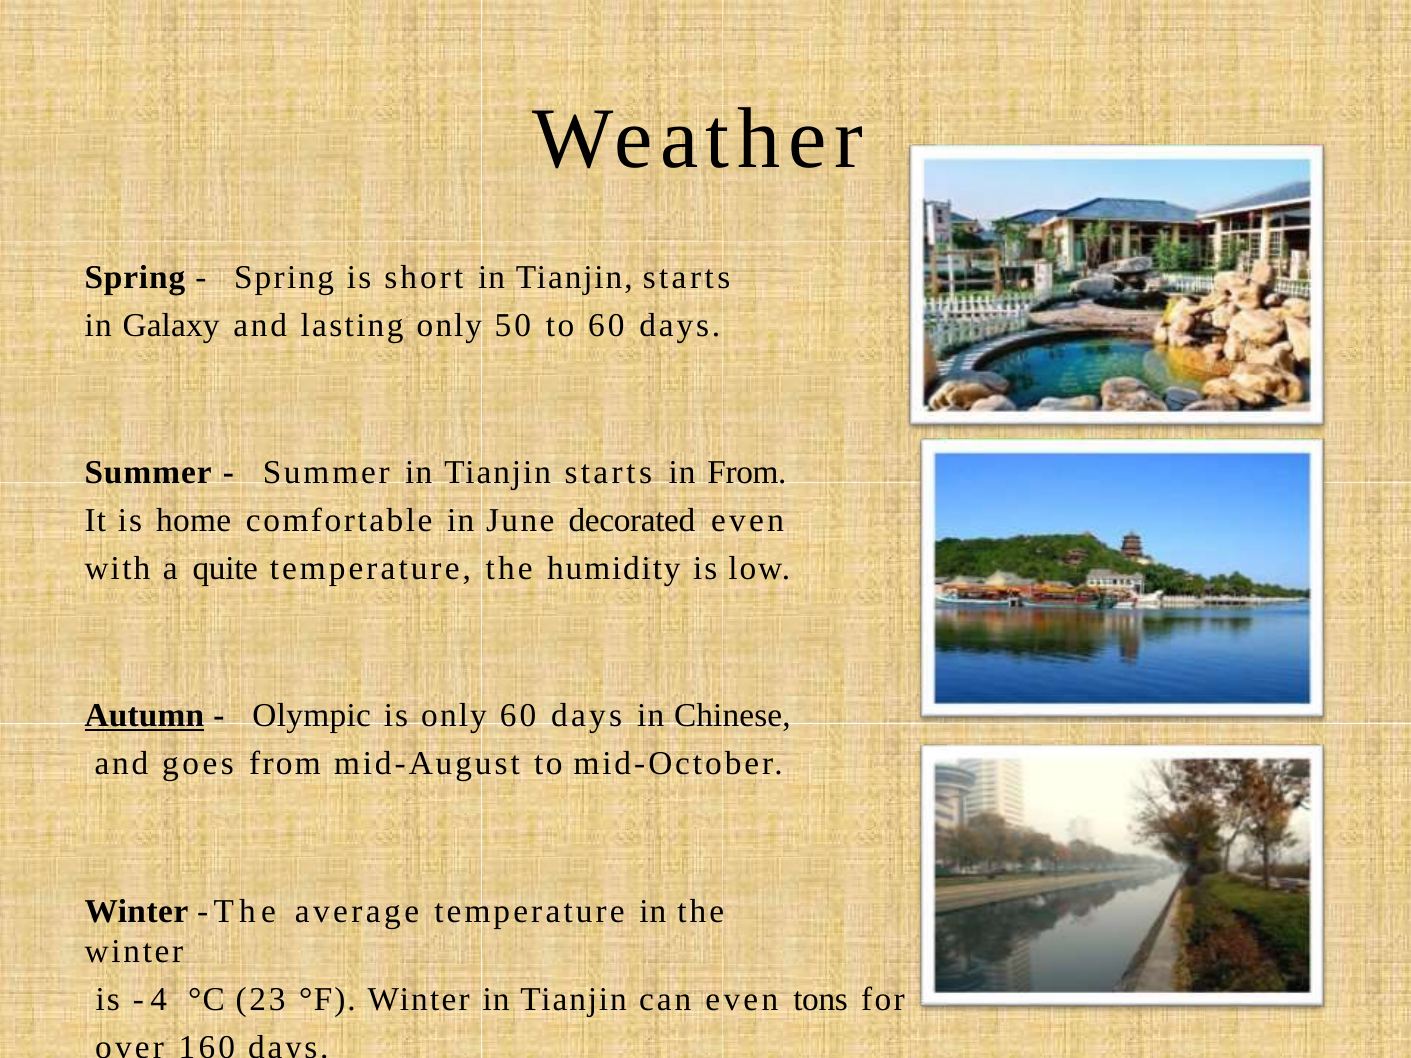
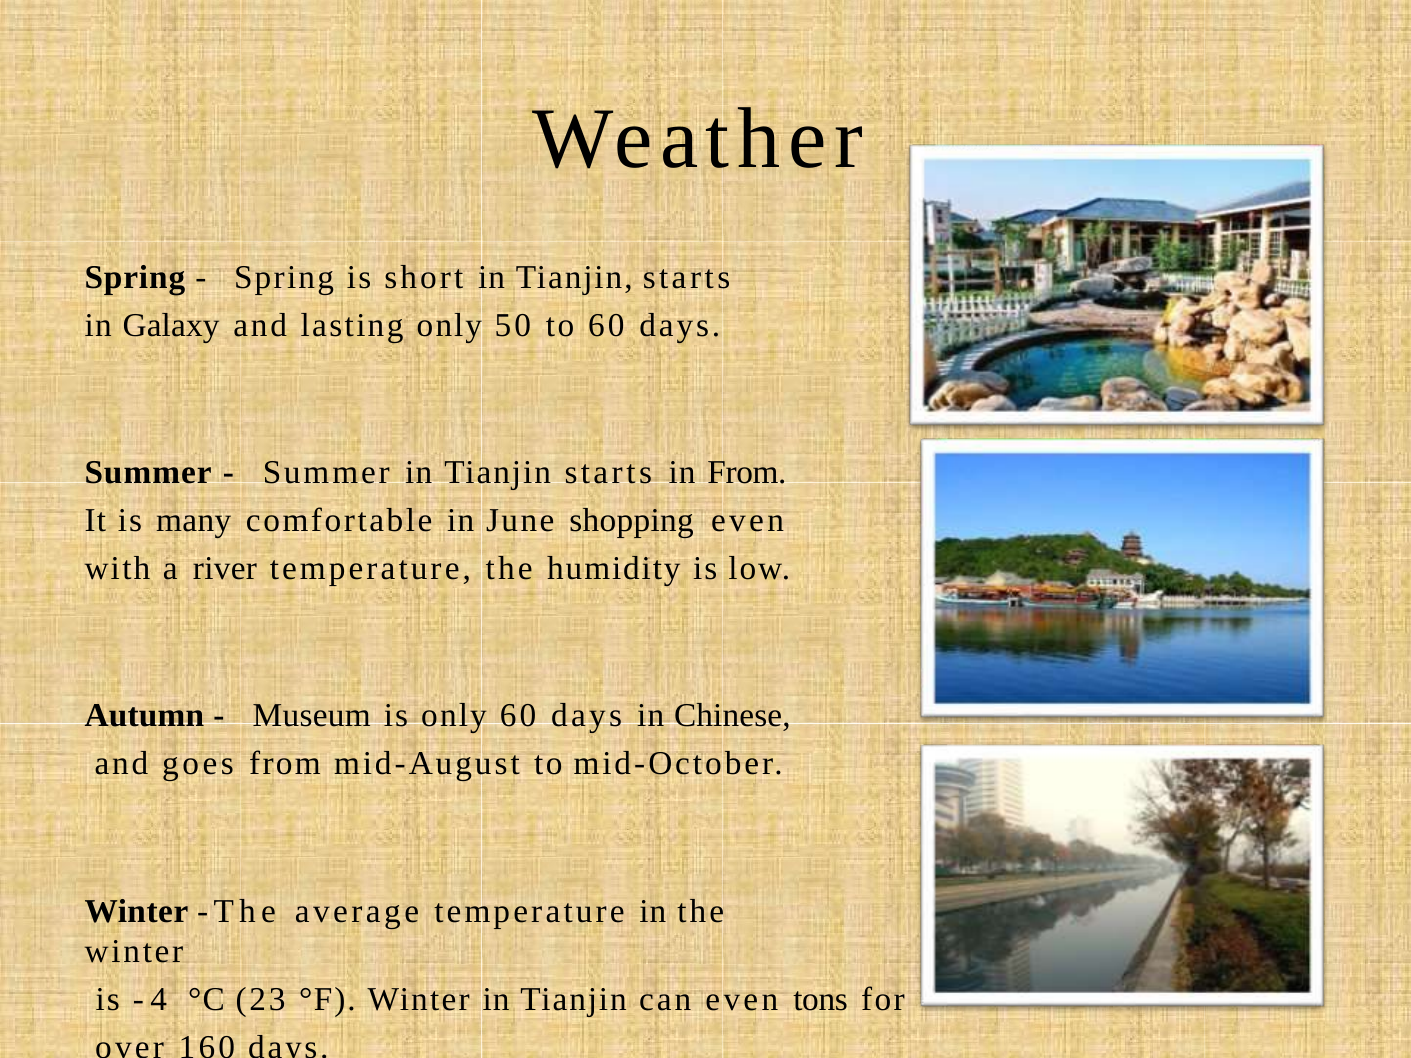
home: home -> many (194, 521)
decorated: decorated -> shopping (632, 521)
quite: quite -> river (225, 569)
Autumn underline: present -> none (144, 716)
Olympic: Olympic -> Museum (312, 716)
